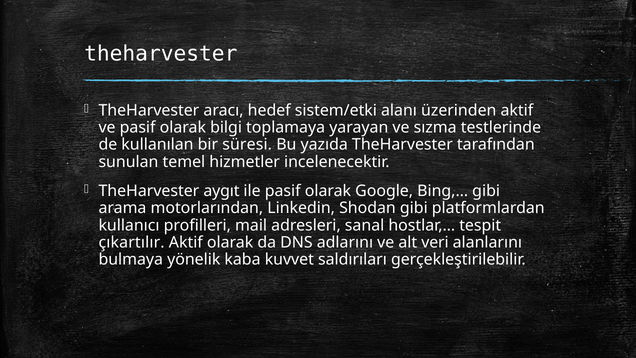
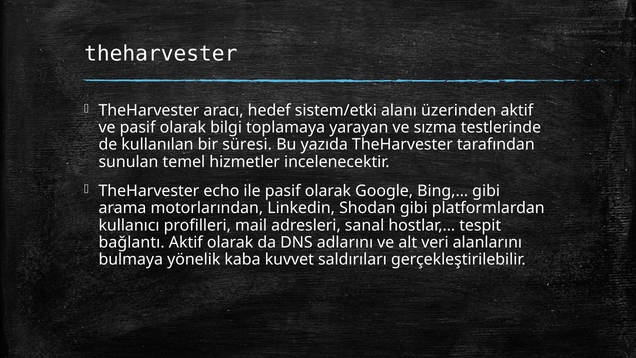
aygıt: aygıt -> echo (221, 191)
çıkartılır: çıkartılır -> bağlantı (132, 242)
